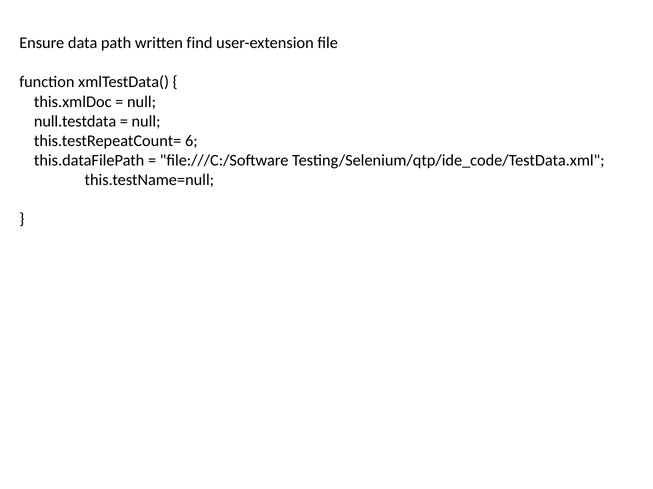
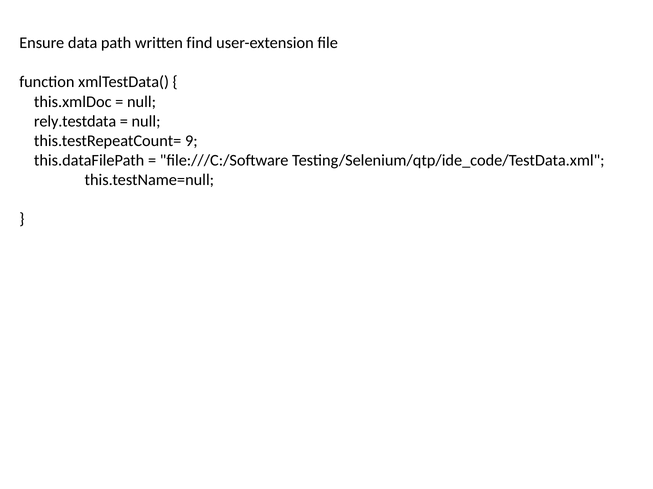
null.testdata: null.testdata -> rely.testdata (75, 121)
6: 6 -> 9 (191, 141)
